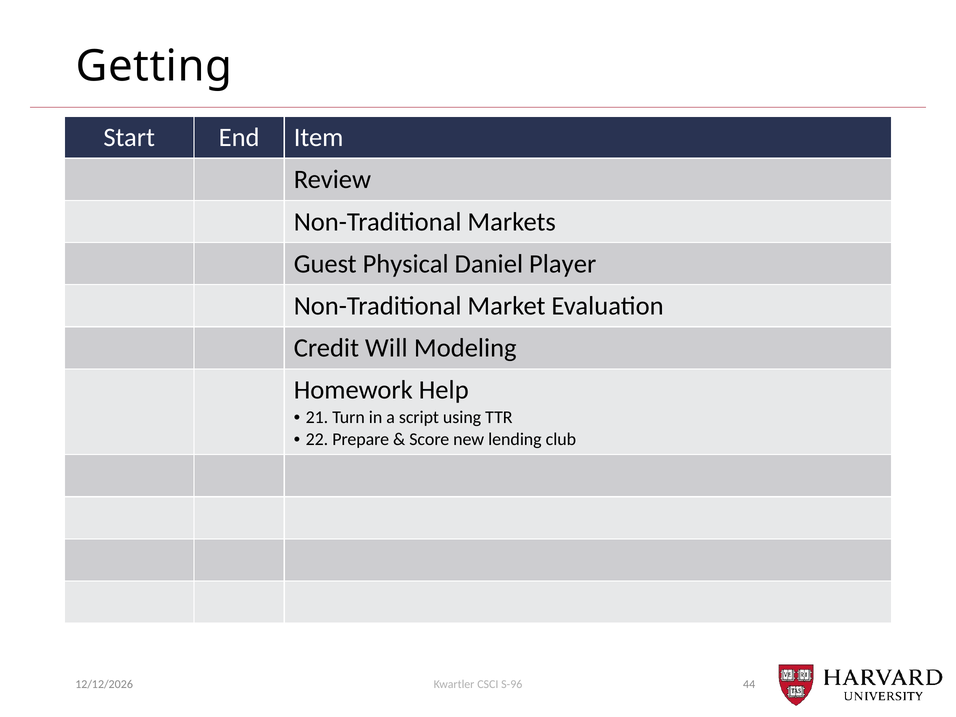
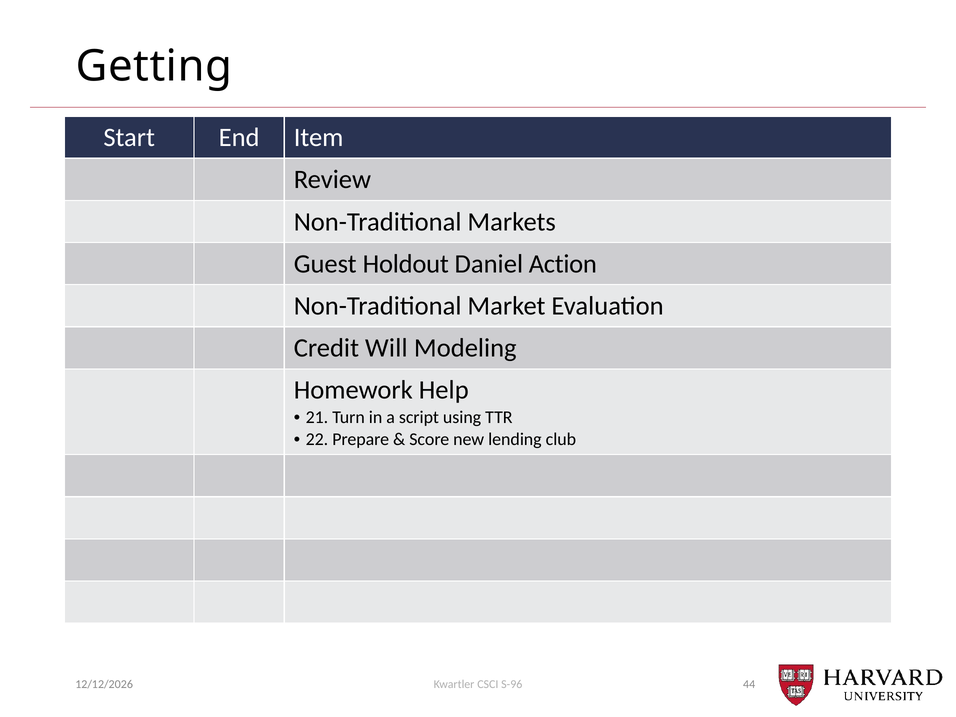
Physical: Physical -> Holdout (406, 264)
Player: Player -> Action (563, 264)
